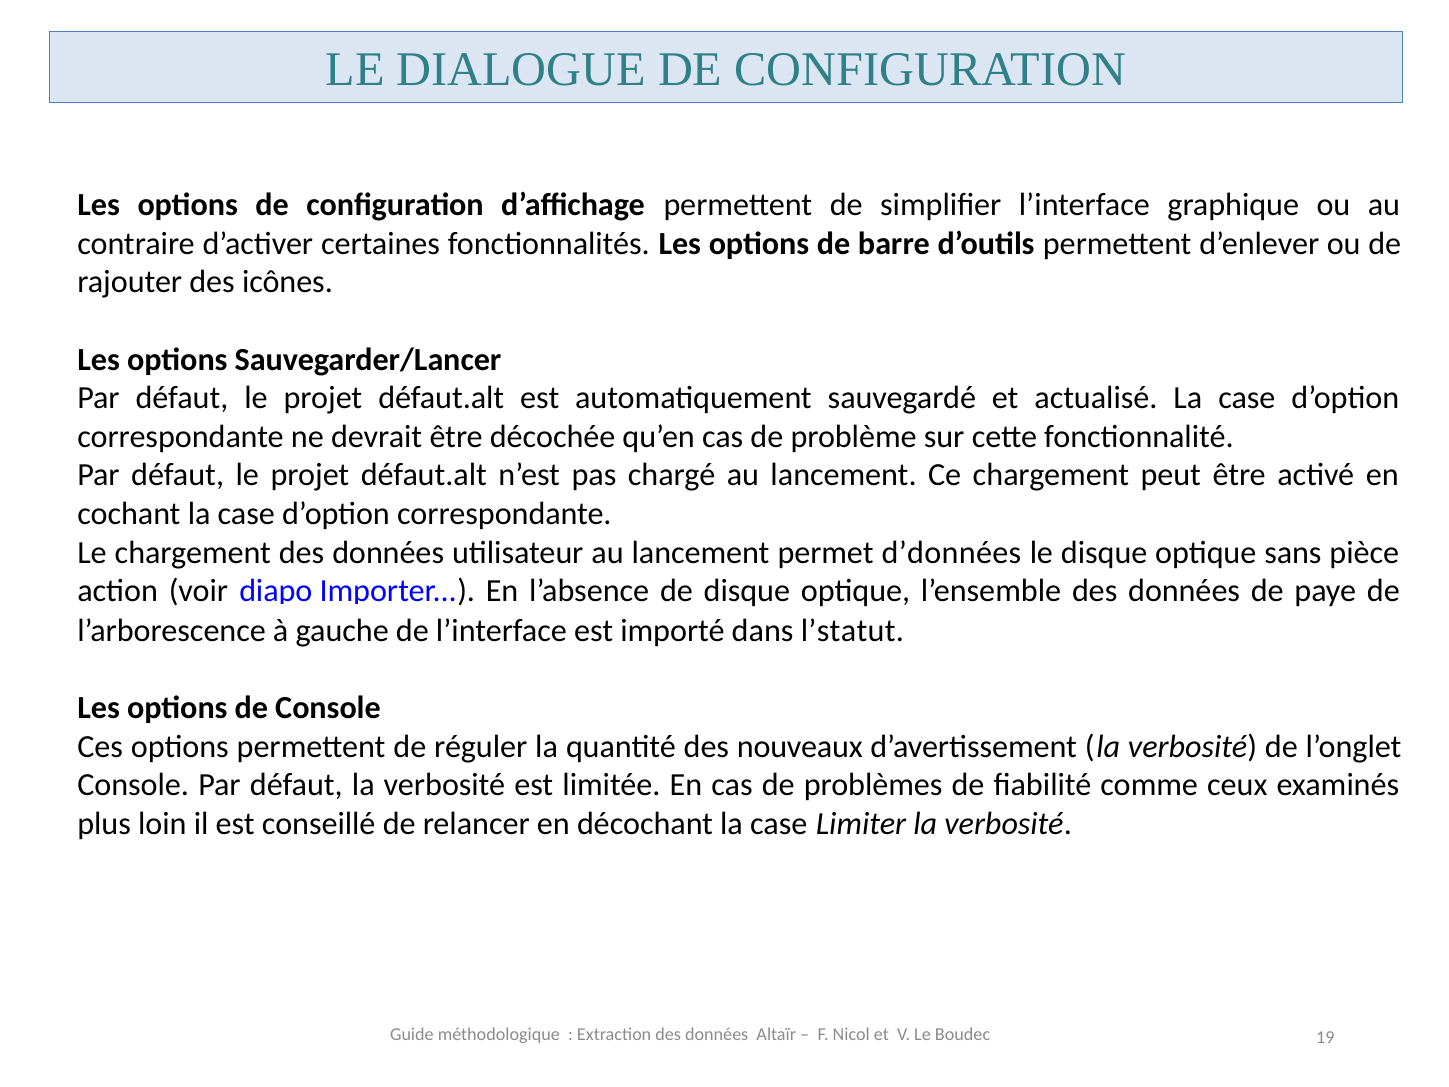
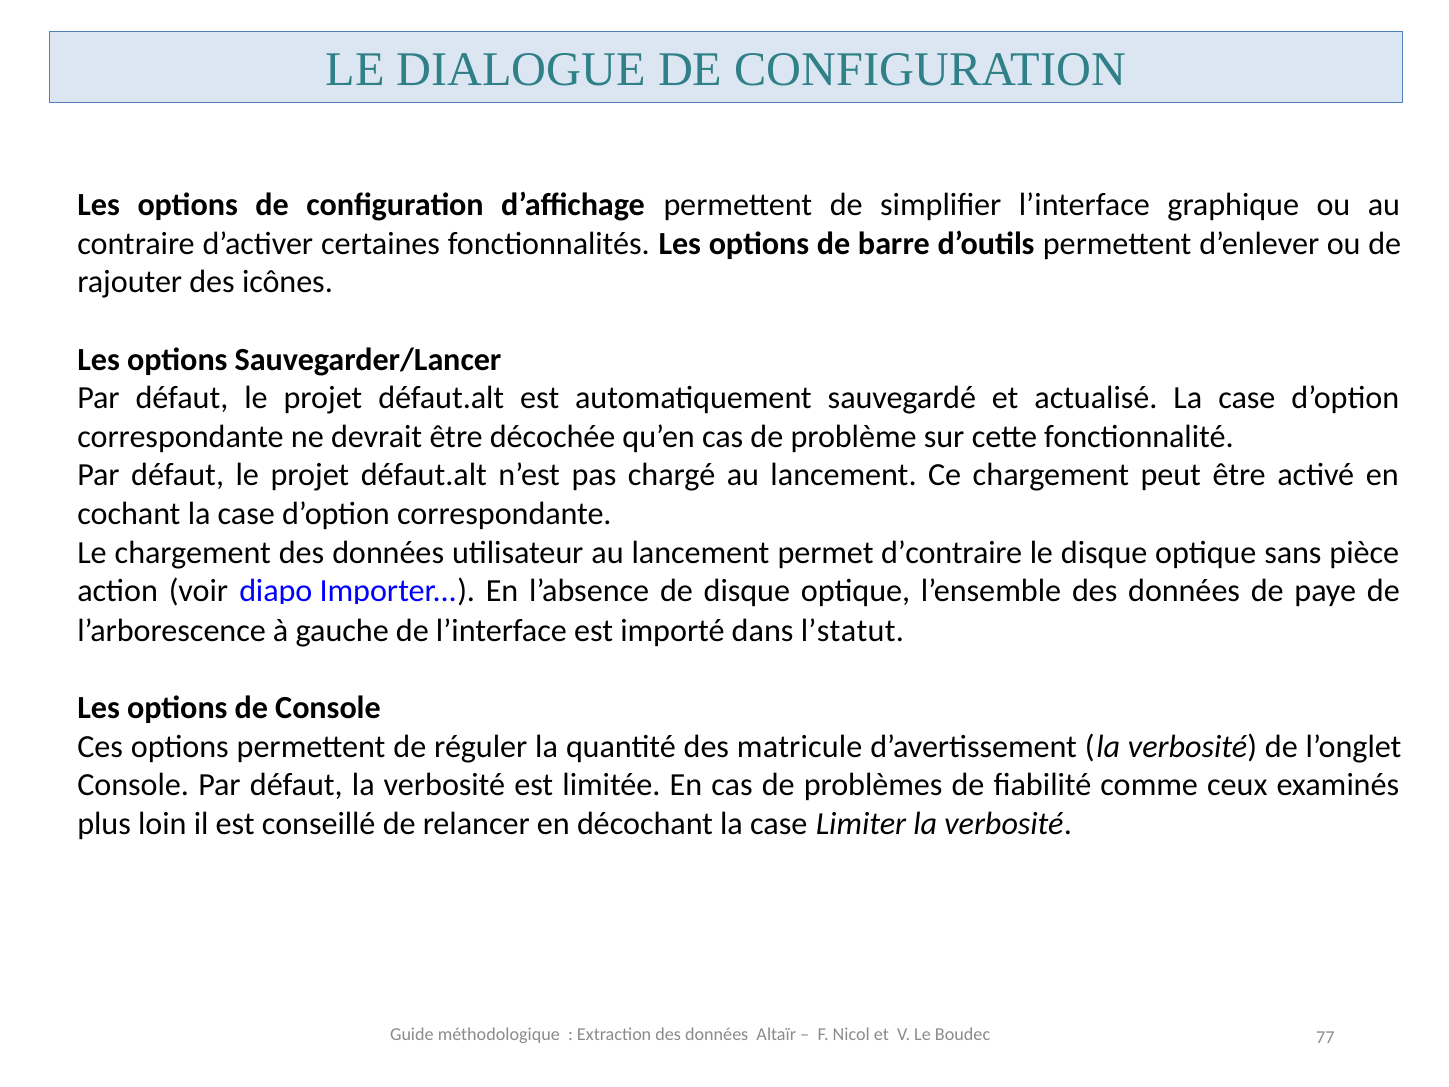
d’données: d’données -> d’contraire (952, 552)
nouveaux: nouveaux -> matricule (800, 746)
19: 19 -> 77 (1325, 1037)
